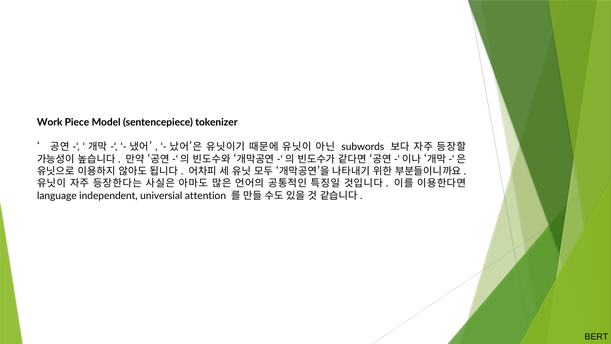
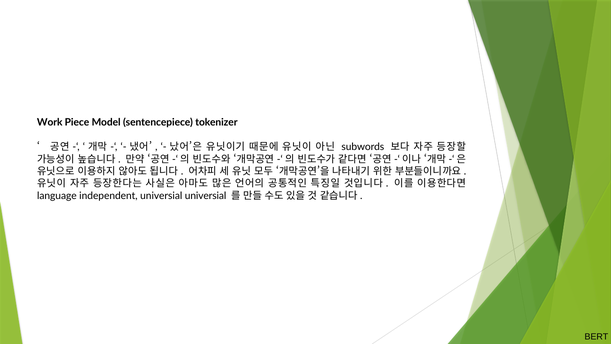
universial attention: attention -> universial (206, 196)
